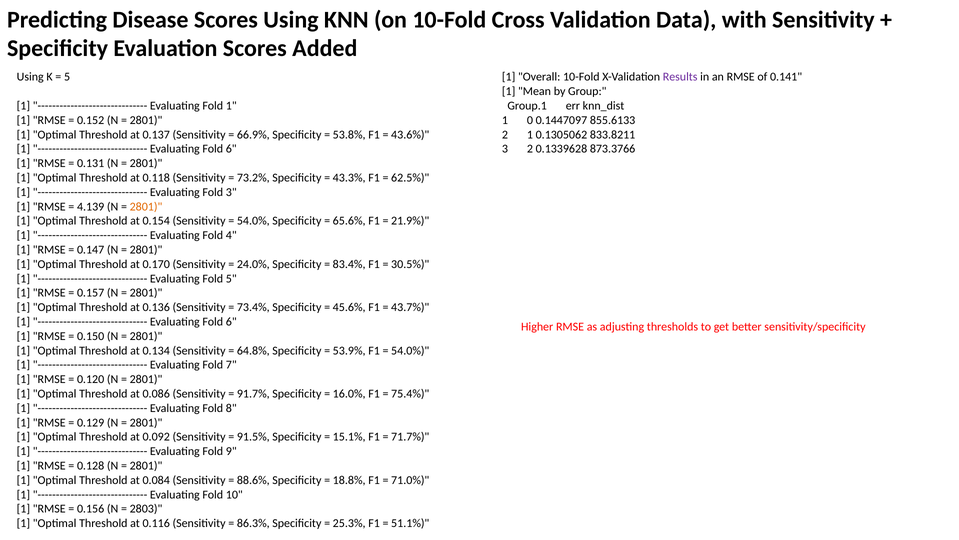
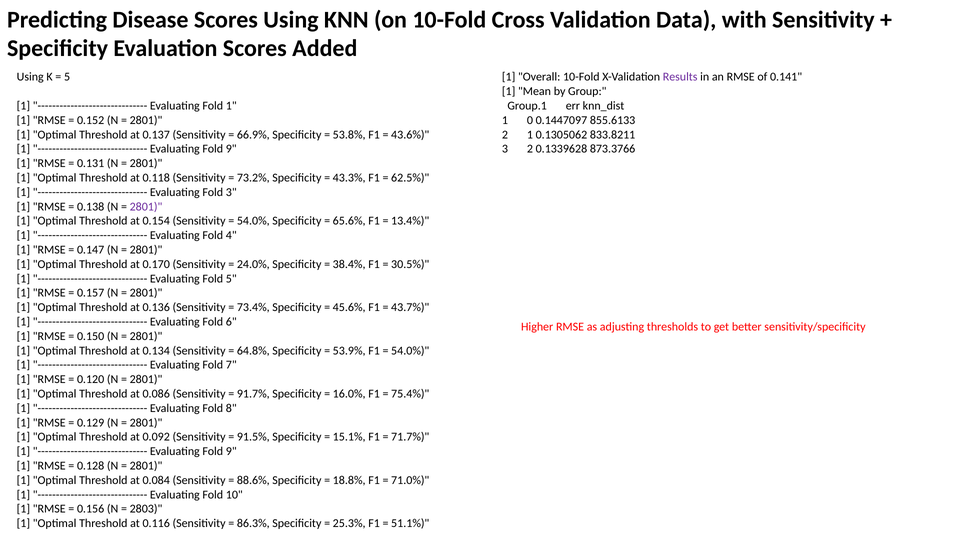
6: 6 -> 9 (231, 149)
4.139: 4.139 -> 0.138 (91, 206)
2801 colour: orange -> purple (146, 206)
21.9%: 21.9% -> 13.4% (410, 221)
83.4%: 83.4% -> 38.4% (349, 264)
